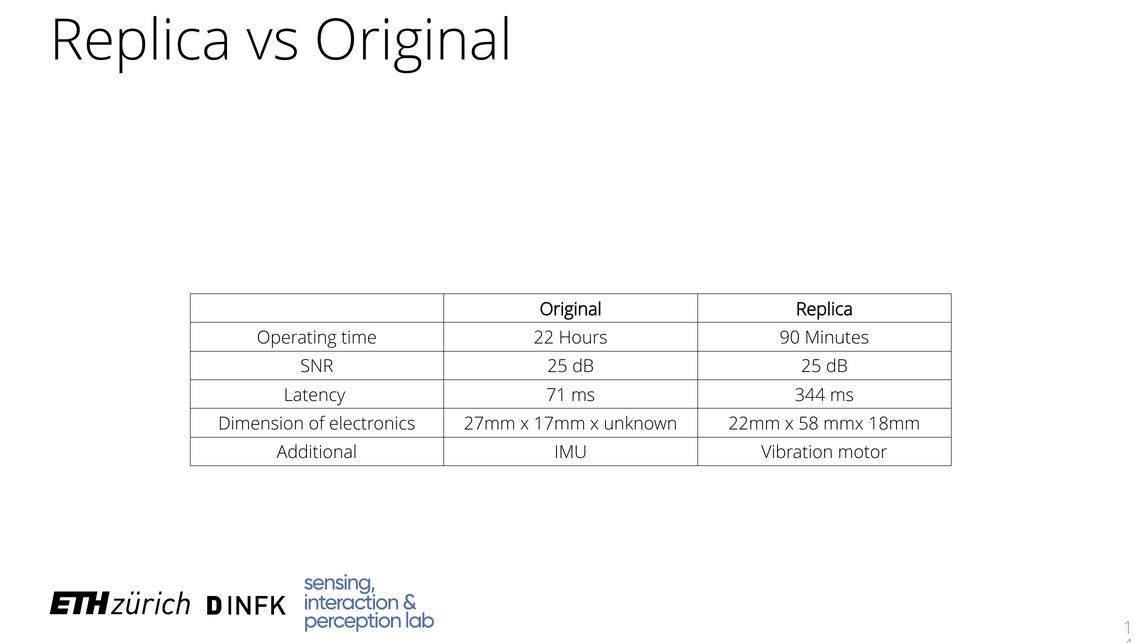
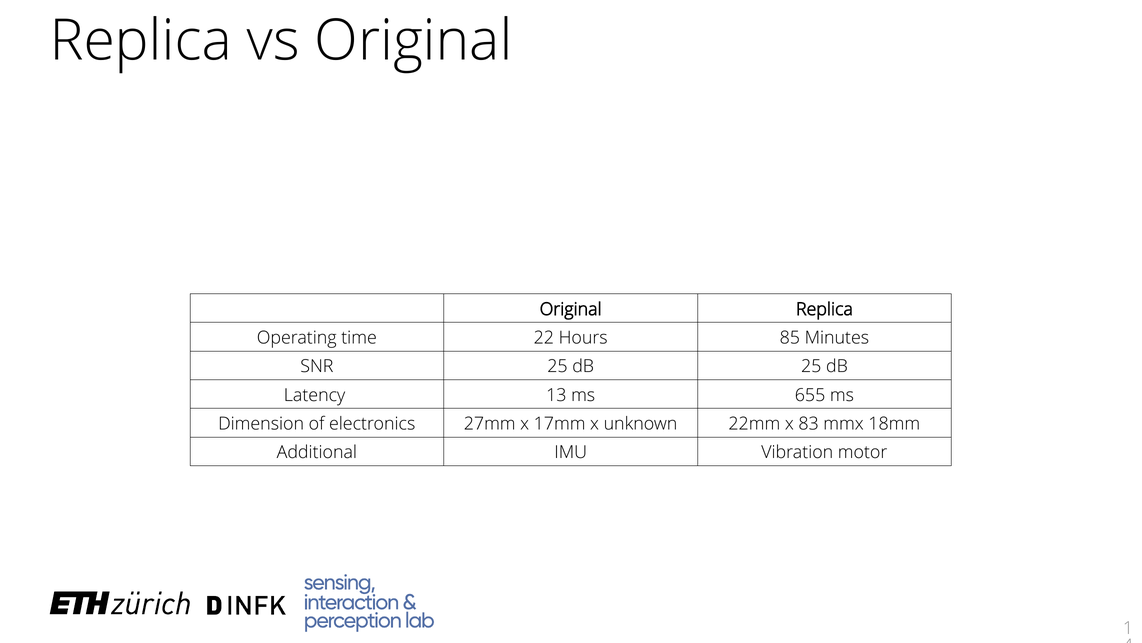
90: 90 -> 85 (790, 337)
71: 71 -> 13 (556, 395)
344: 344 -> 655 (810, 395)
58: 58 -> 83 (809, 423)
